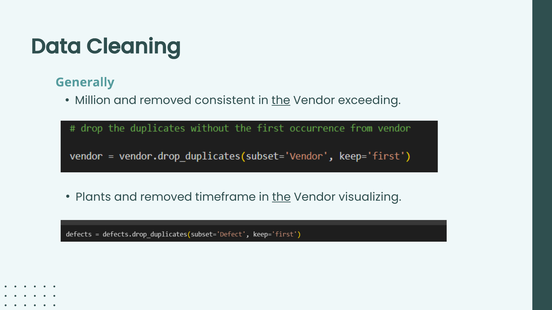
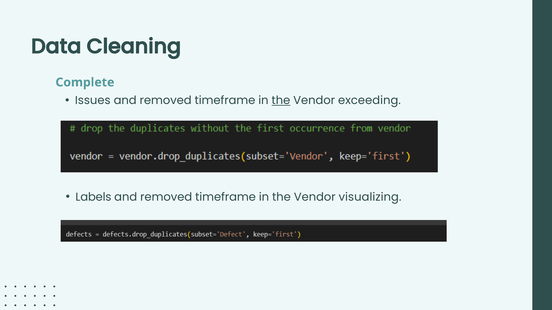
Generally: Generally -> Complete (85, 82)
Million: Million -> Issues (93, 101)
consistent: consistent -> timeframe (225, 101)
Plants: Plants -> Labels (93, 197)
the underline: present -> none (281, 197)
